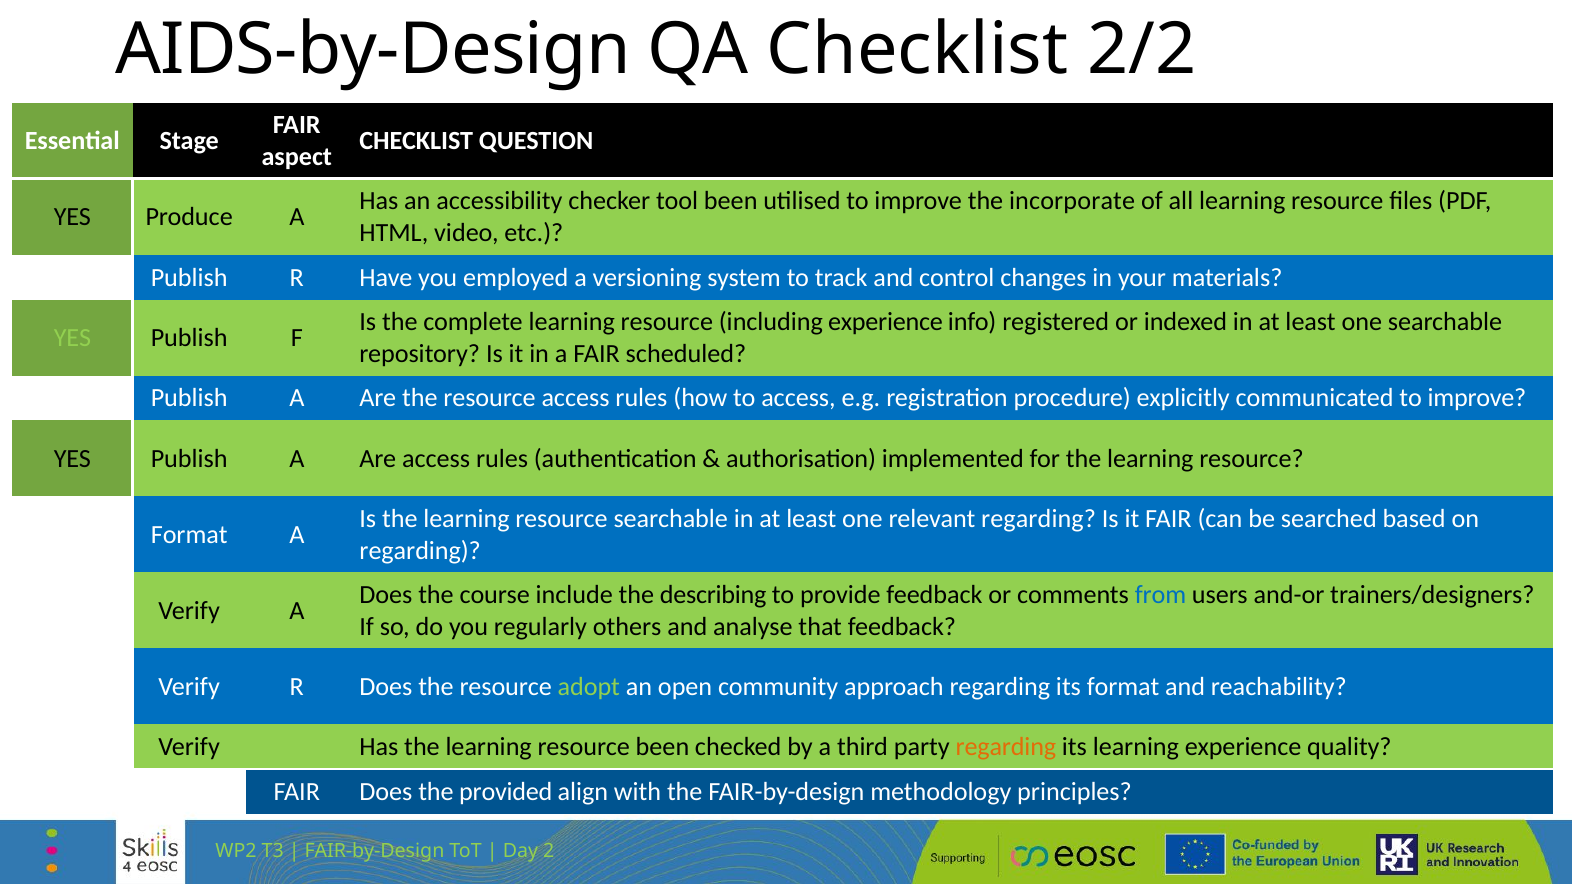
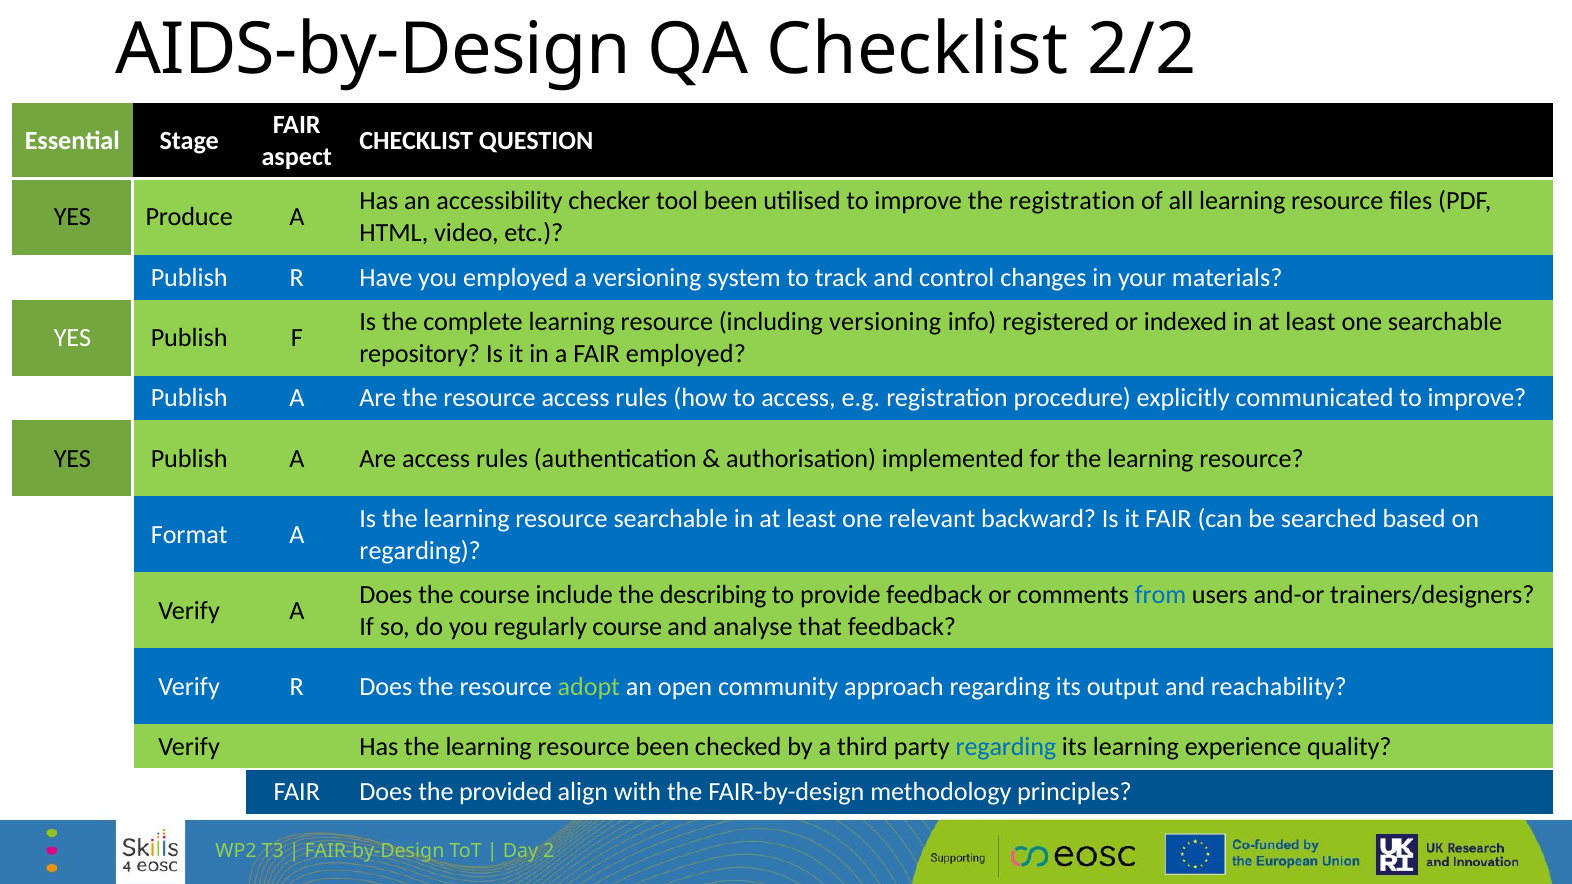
the incorporate: incorporate -> registration (1072, 201)
including experience: experience -> versioning (885, 322)
YES colour: light green -> white (72, 338)
FAIR scheduled: scheduled -> employed (686, 354)
relevant regarding: regarding -> backward (1039, 519)
regularly others: others -> course (627, 627)
its format: format -> output (1123, 687)
regarding colour: orange -> blue (1006, 747)
